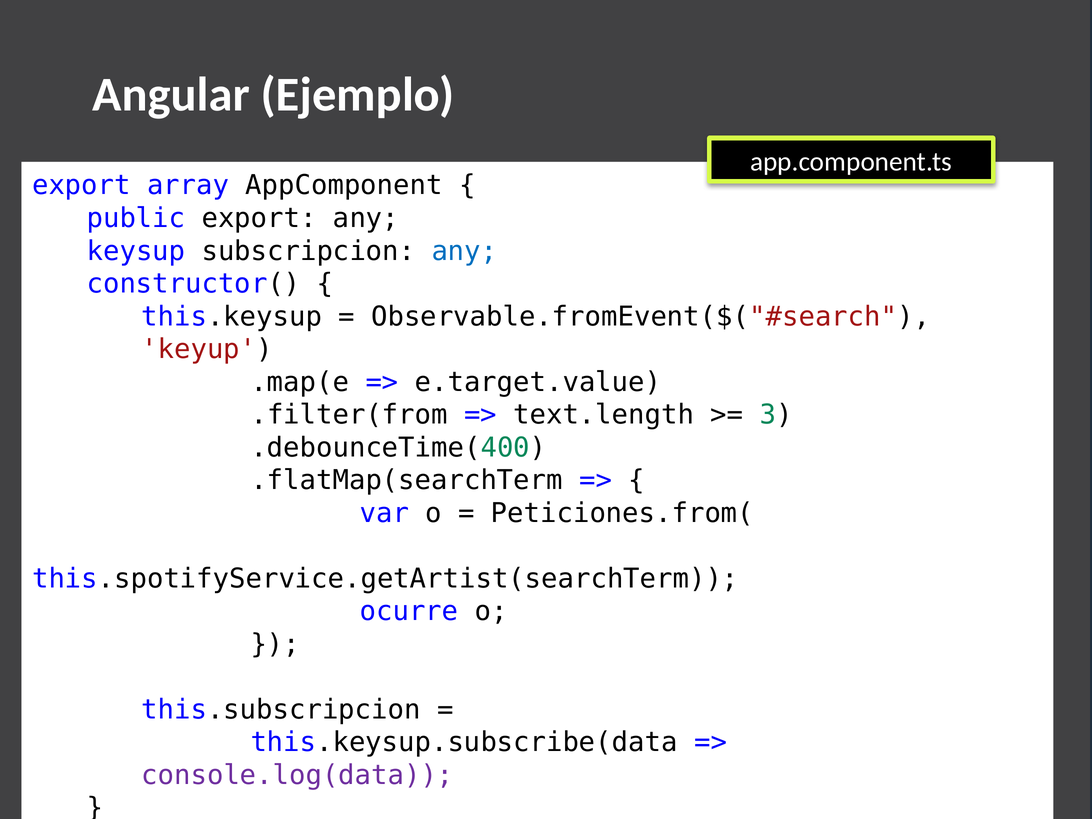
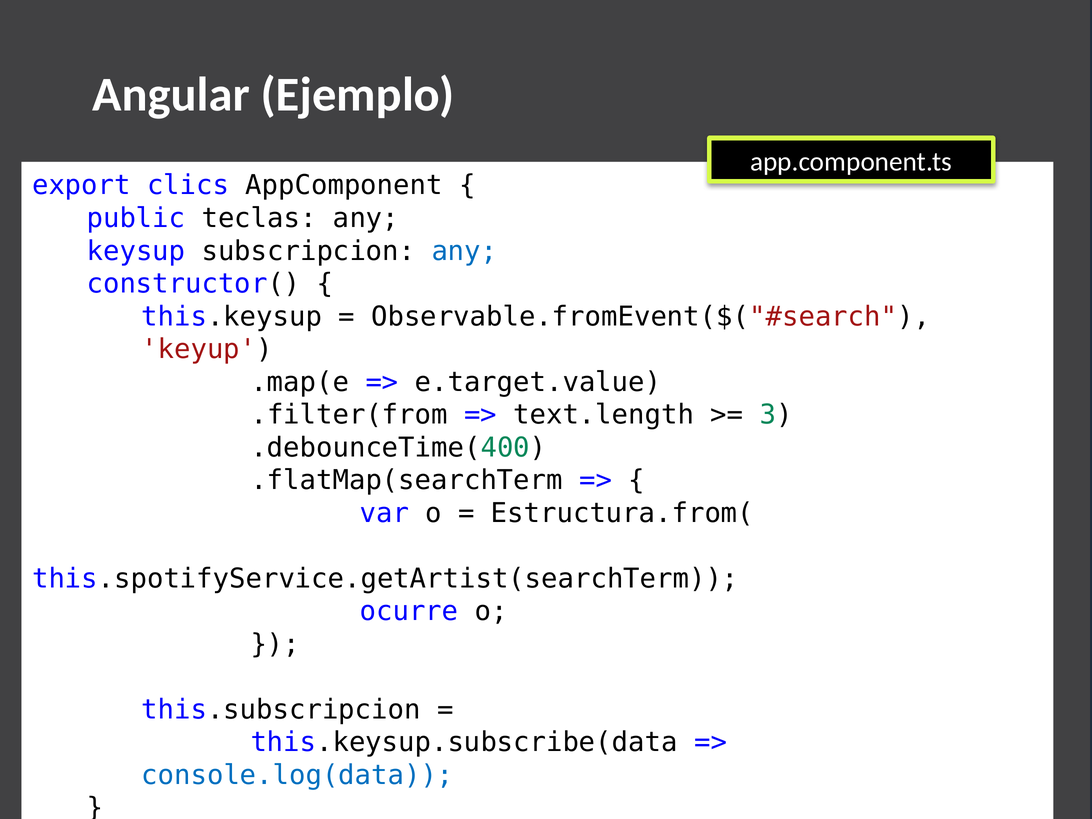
array: array -> clics (188, 185)
public export: export -> teclas (259, 218)
Peticiones.from(: Peticiones.from( -> Estructura.from( (622, 513)
console.log(data colour: purple -> blue (297, 775)
